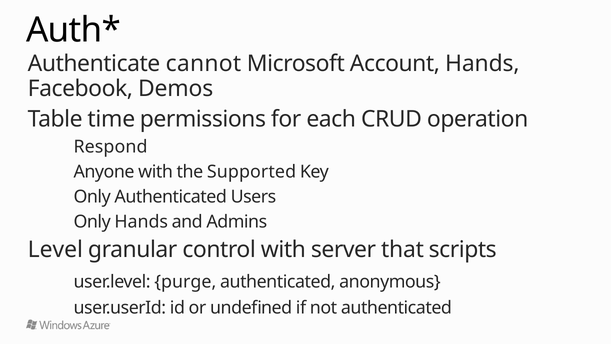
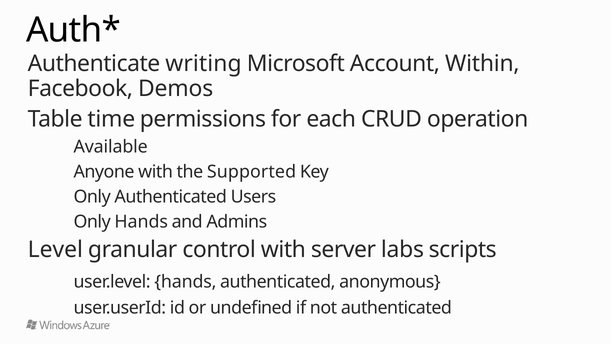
cannot: cannot -> writing (204, 64)
Account Hands: Hands -> Within (482, 64)
Respond: Respond -> Available (111, 147)
that: that -> labs (403, 249)
user.level purge: purge -> hands (185, 282)
